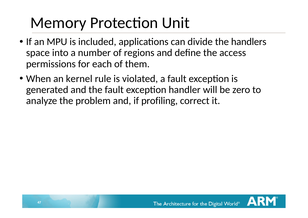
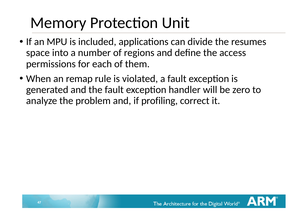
handlers: handlers -> resumes (249, 42)
kernel: kernel -> remap (79, 79)
